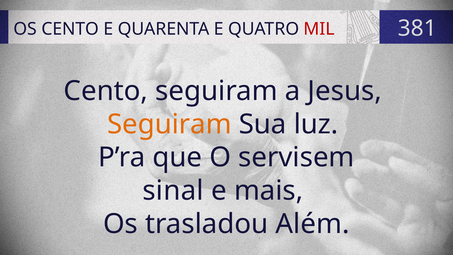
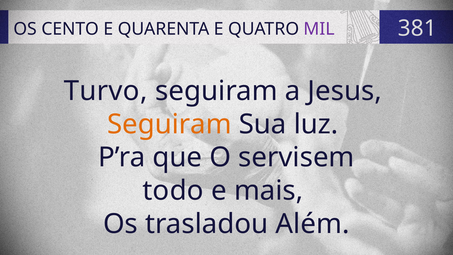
MIL colour: red -> purple (319, 29)
Cento: Cento -> Turvo (106, 91)
sinal: sinal -> todo (173, 191)
